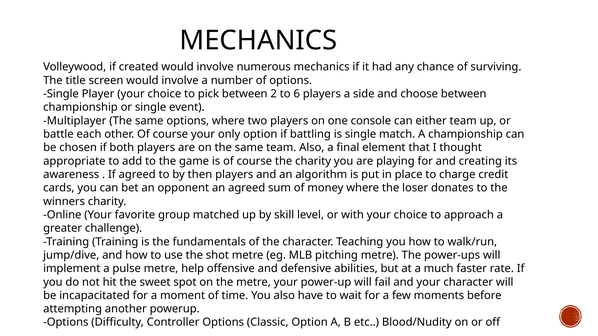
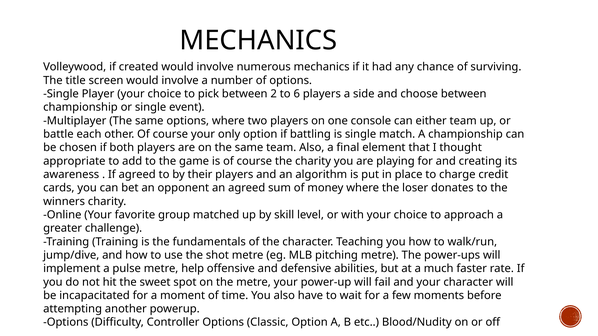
then: then -> their (200, 175)
